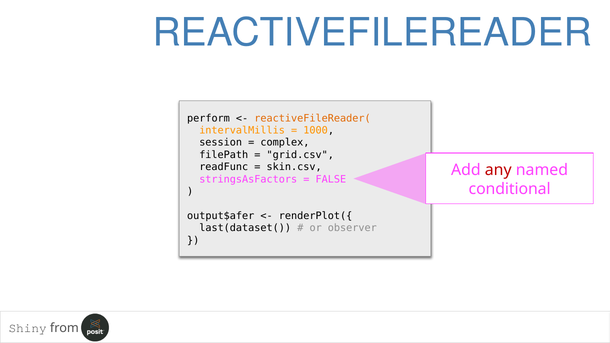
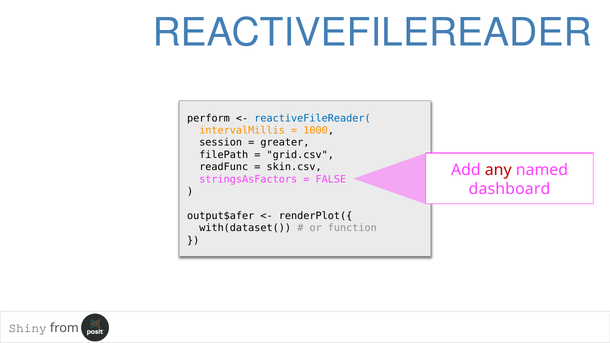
reactiveFileReader( colour: orange -> blue (313, 118)
complex: complex -> greater (285, 143)
conditional: conditional -> dashboard (509, 189)
last(dataset(: last(dataset( -> with(dataset( (245, 228)
observer: observer -> function (352, 228)
